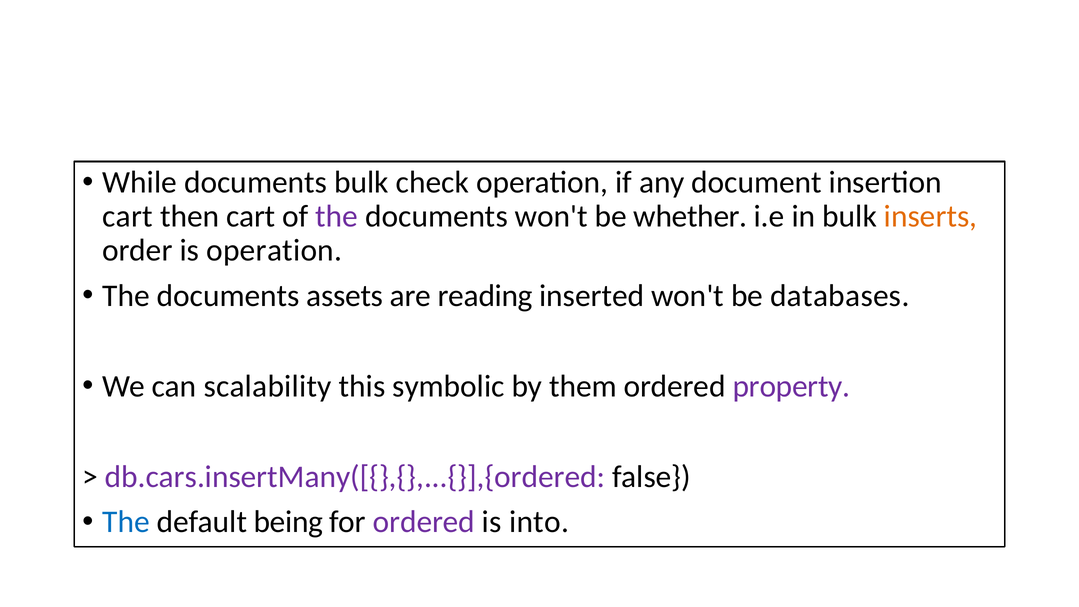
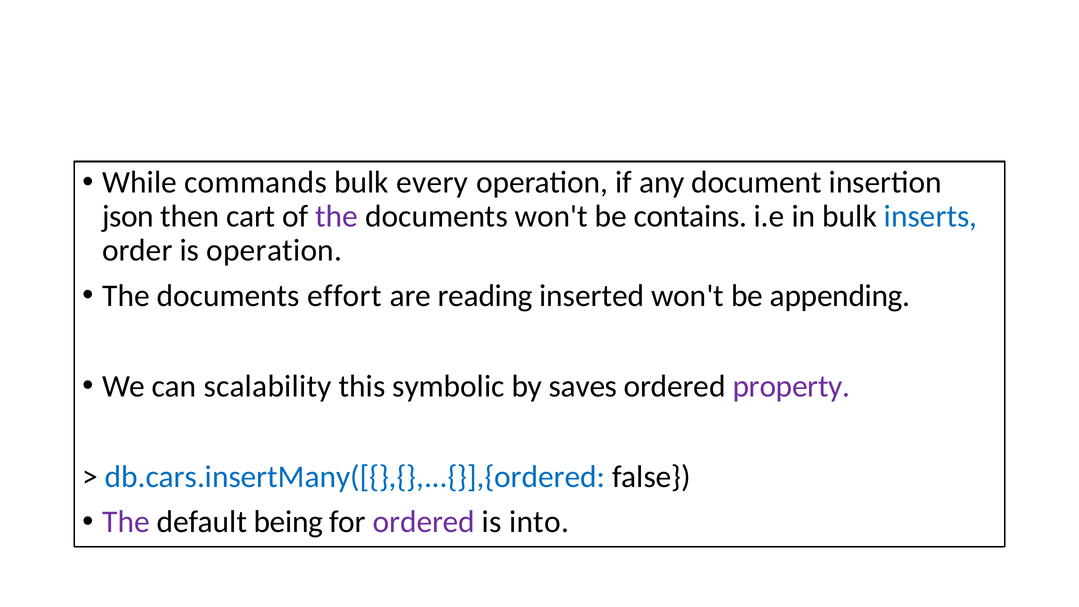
While documents: documents -> commands (255, 182)
check: check -> every (432, 182)
cart: cart -> json (128, 216)
whether: whether -> contains (690, 216)
inserts colour: orange -> blue (931, 216)
assets: assets -> effort (344, 296)
databases: databases -> appending (840, 296)
them: them -> saves (583, 386)
db.cars.insertMany([{},{},...{}],{ordered colour: purple -> blue (355, 477)
The colour: blue -> purple (126, 522)
